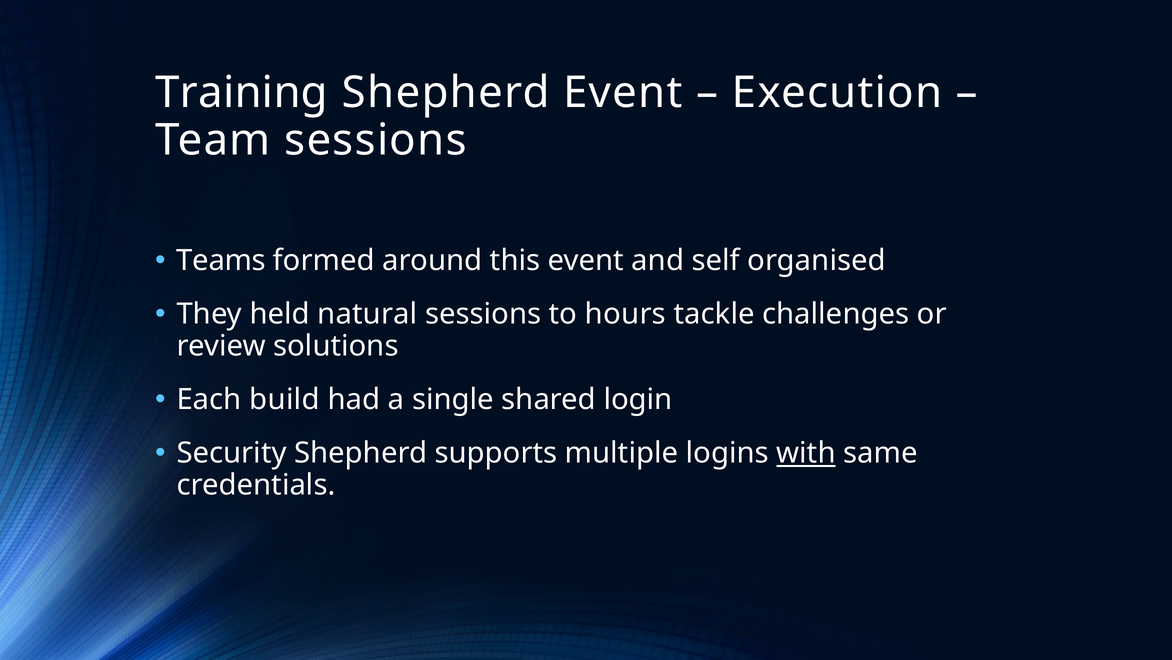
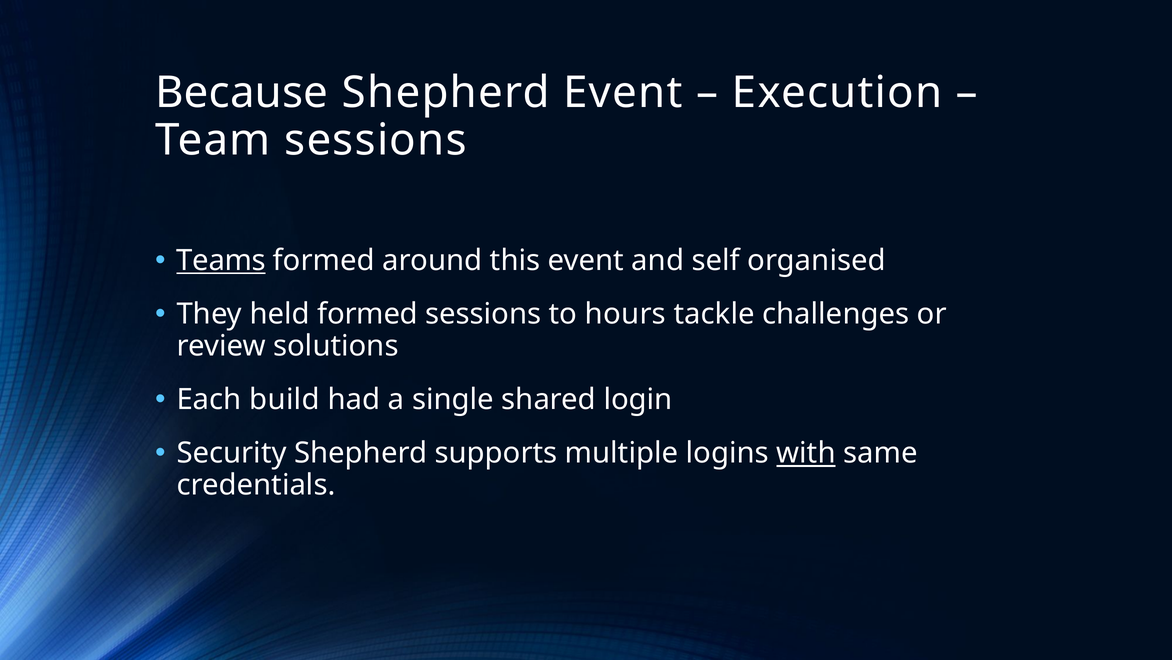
Training: Training -> Because (242, 93)
Teams underline: none -> present (221, 260)
held natural: natural -> formed (368, 314)
